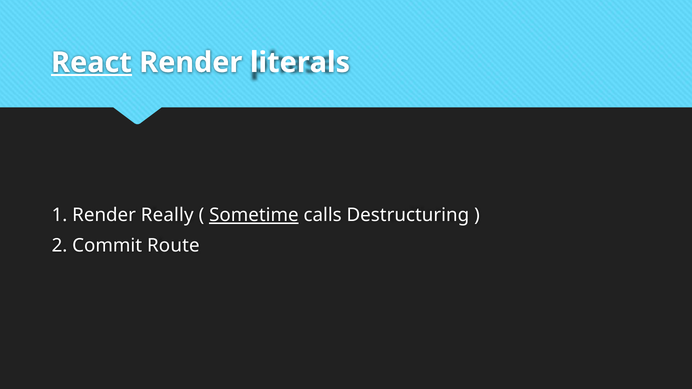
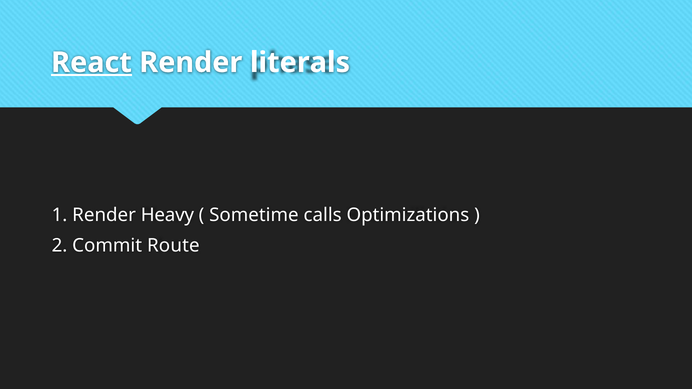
Really: Really -> Heavy (167, 215)
Sometime underline: present -> none (254, 215)
Destructuring: Destructuring -> Optimizations (408, 215)
